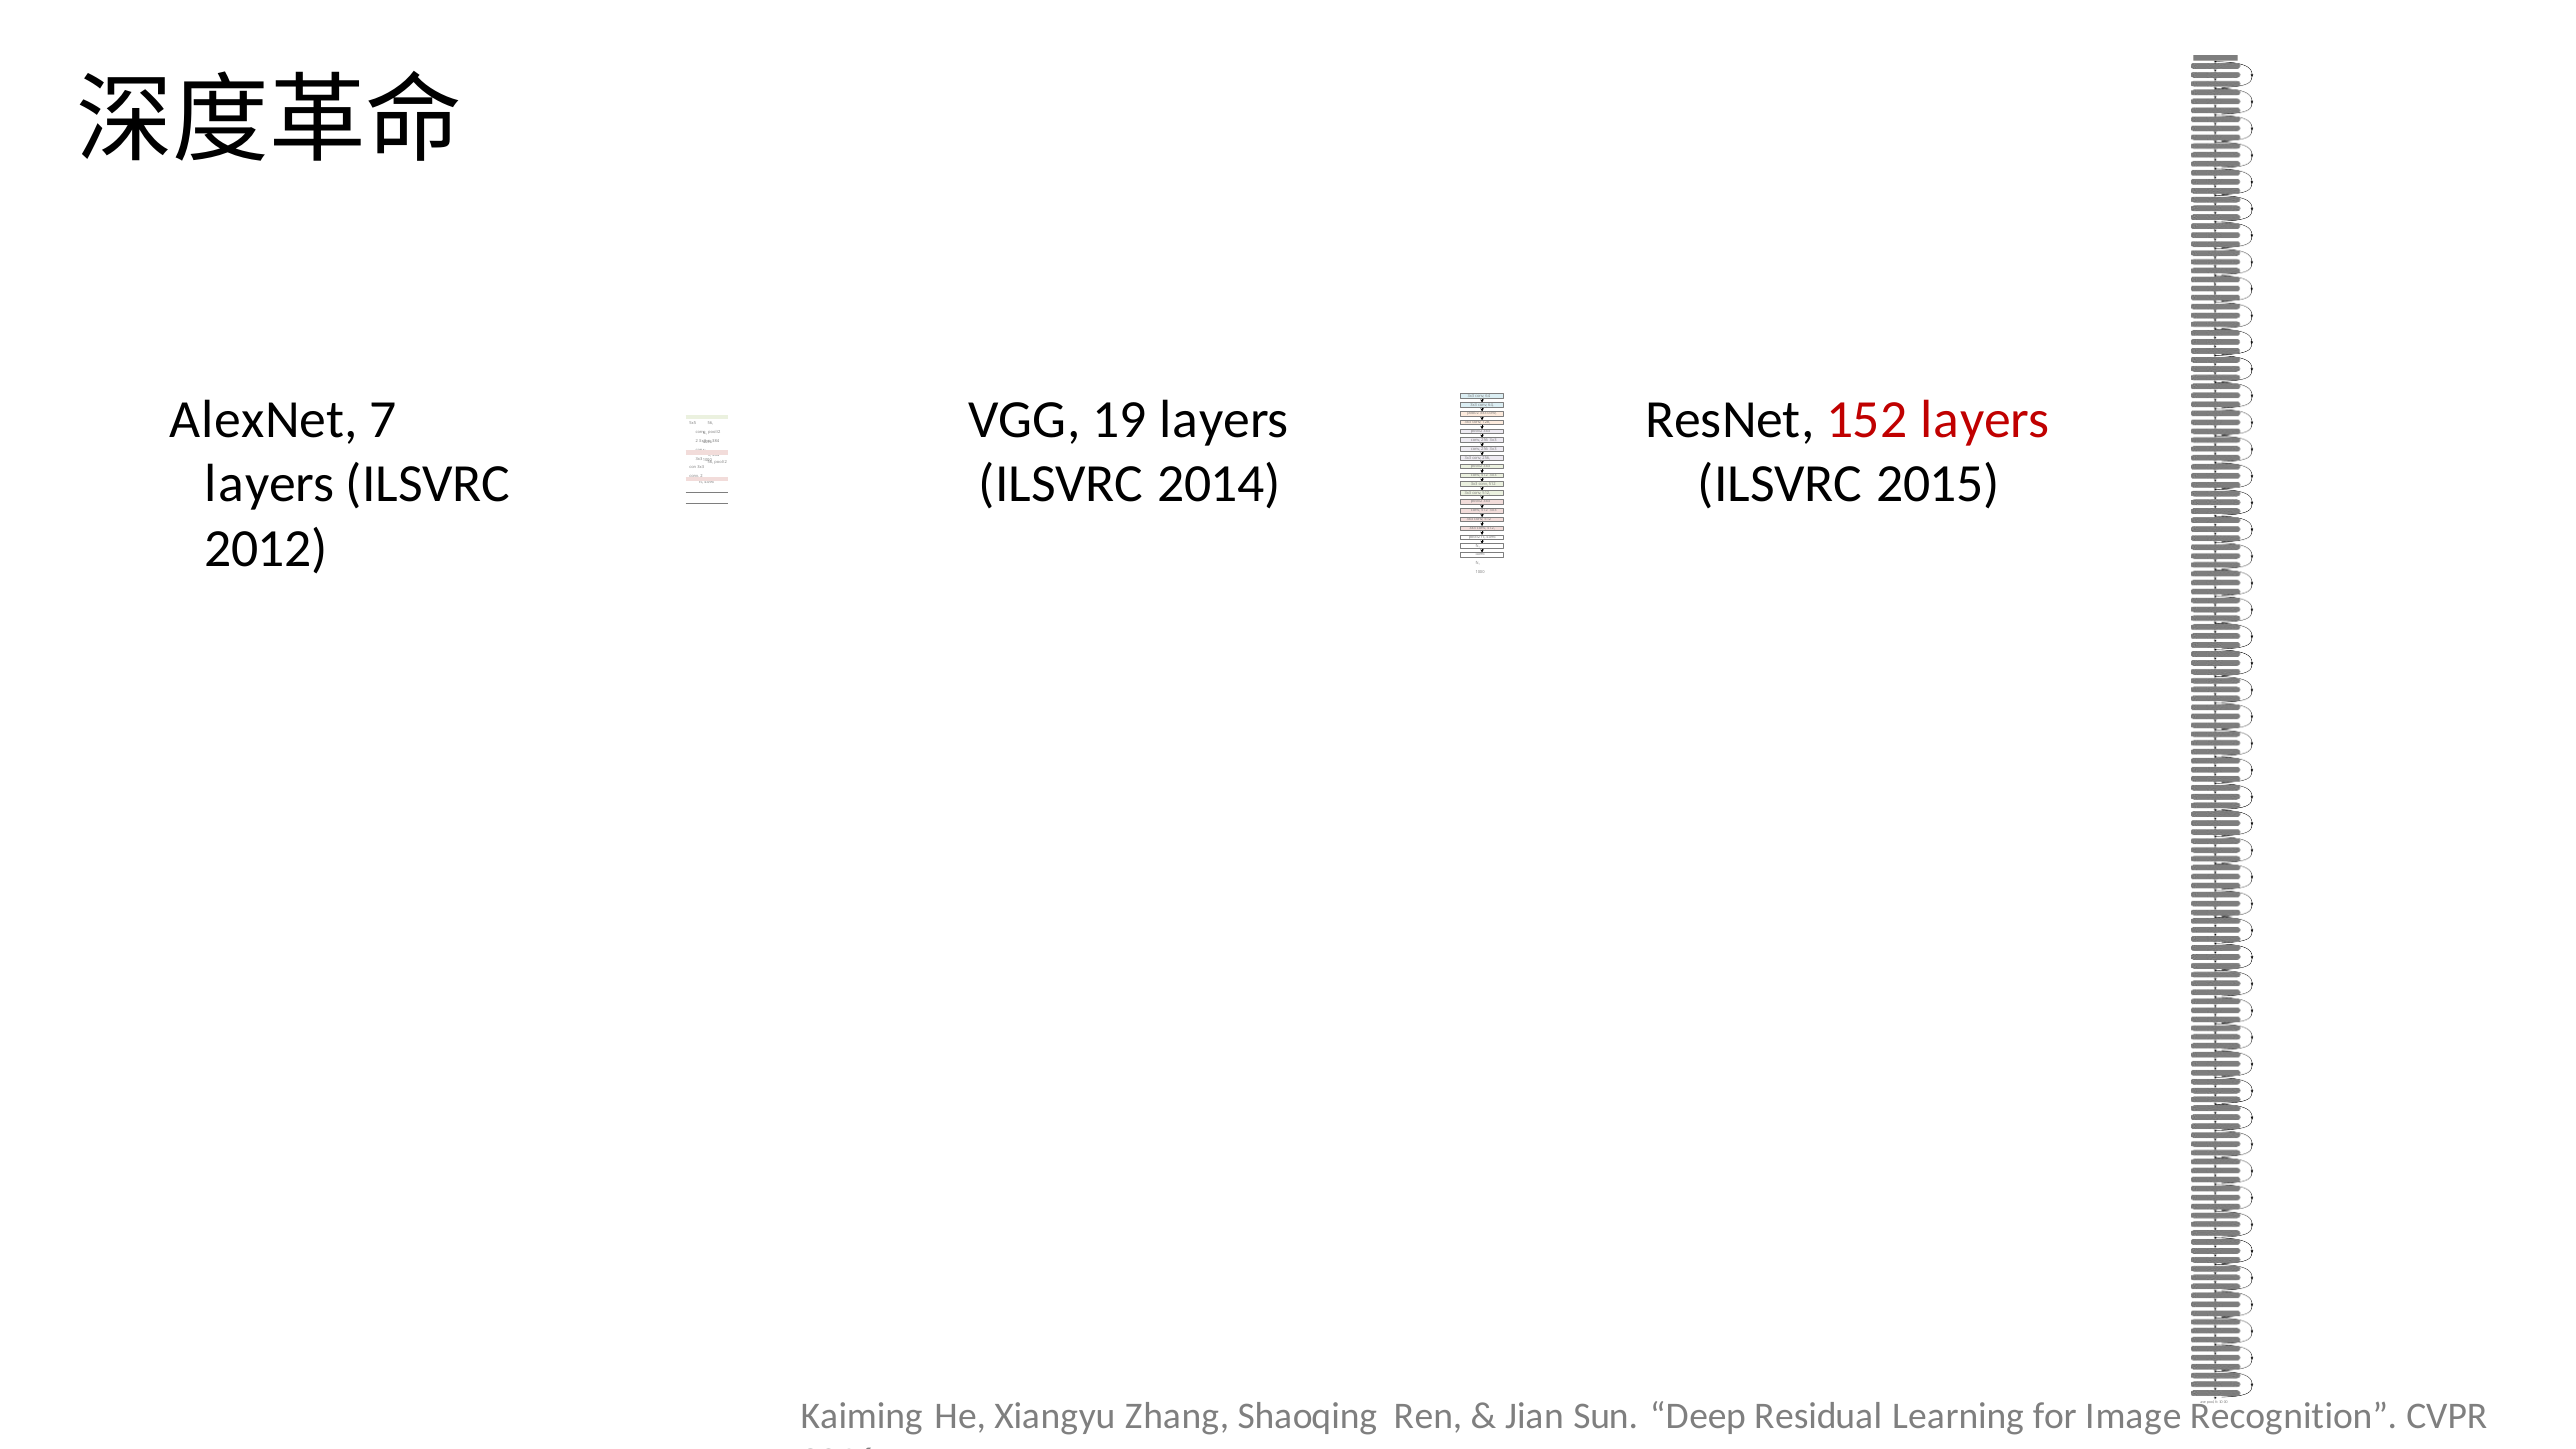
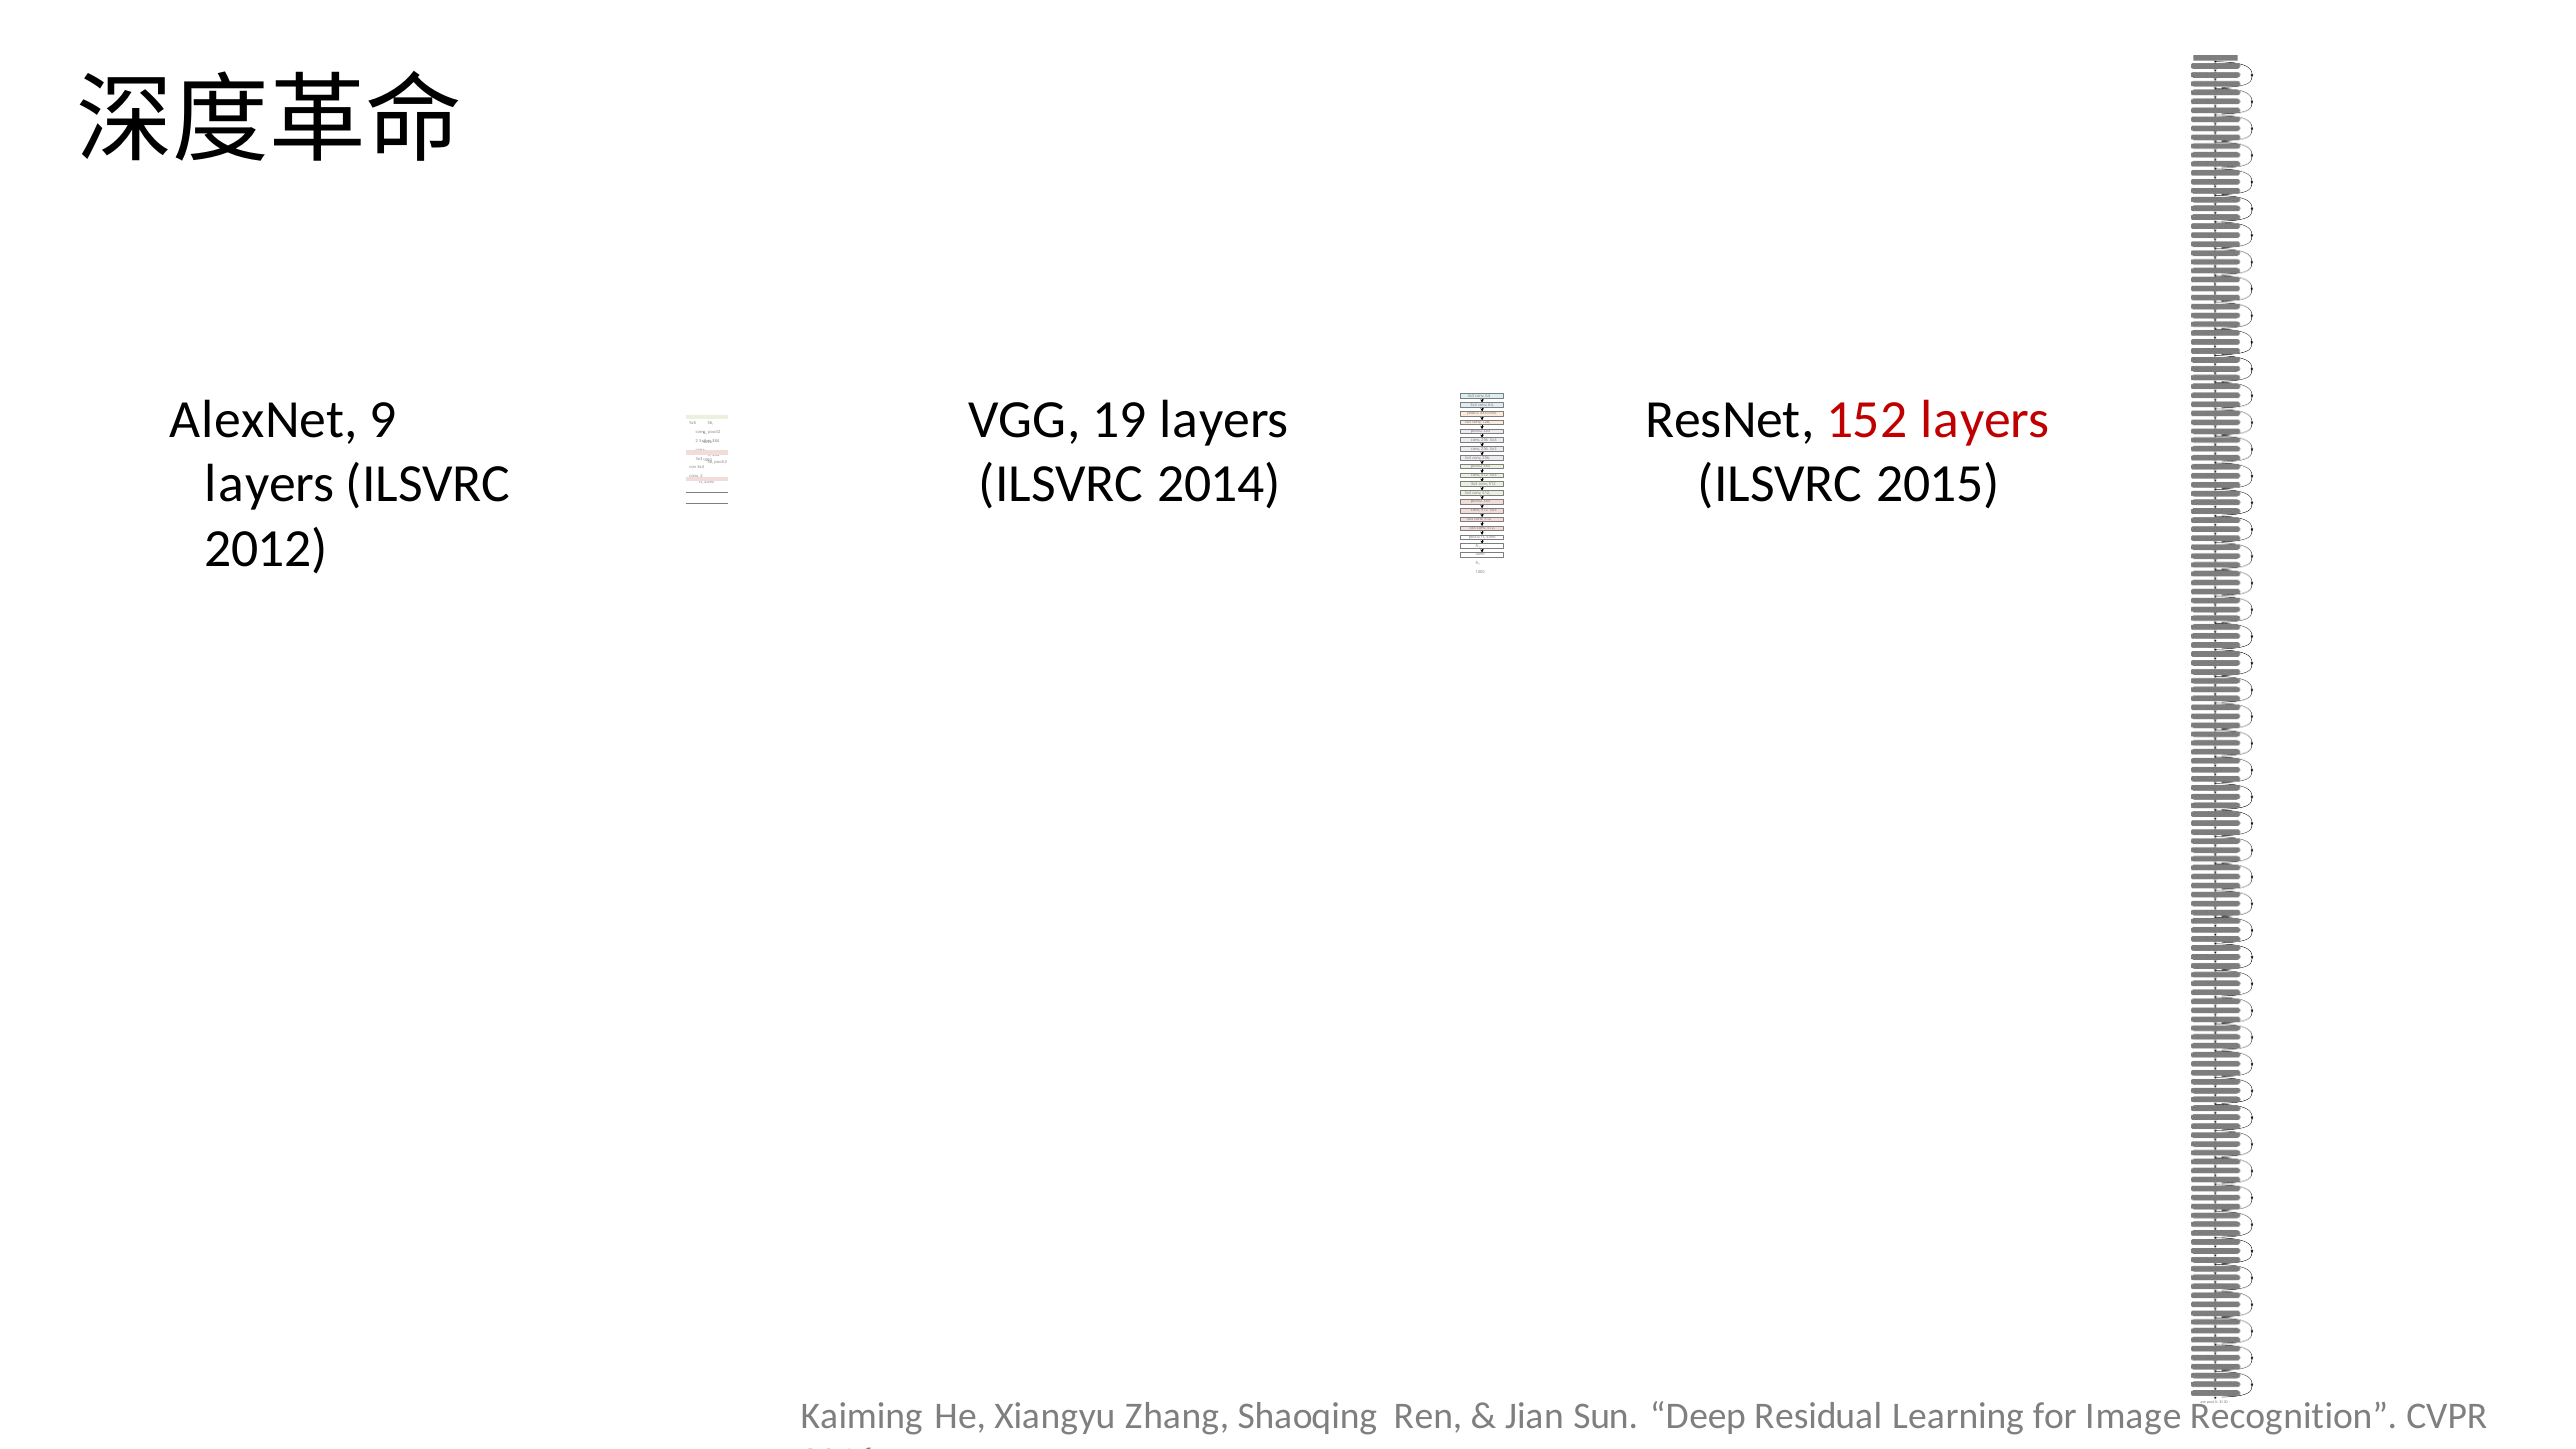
7: 7 -> 9 (383, 419)
